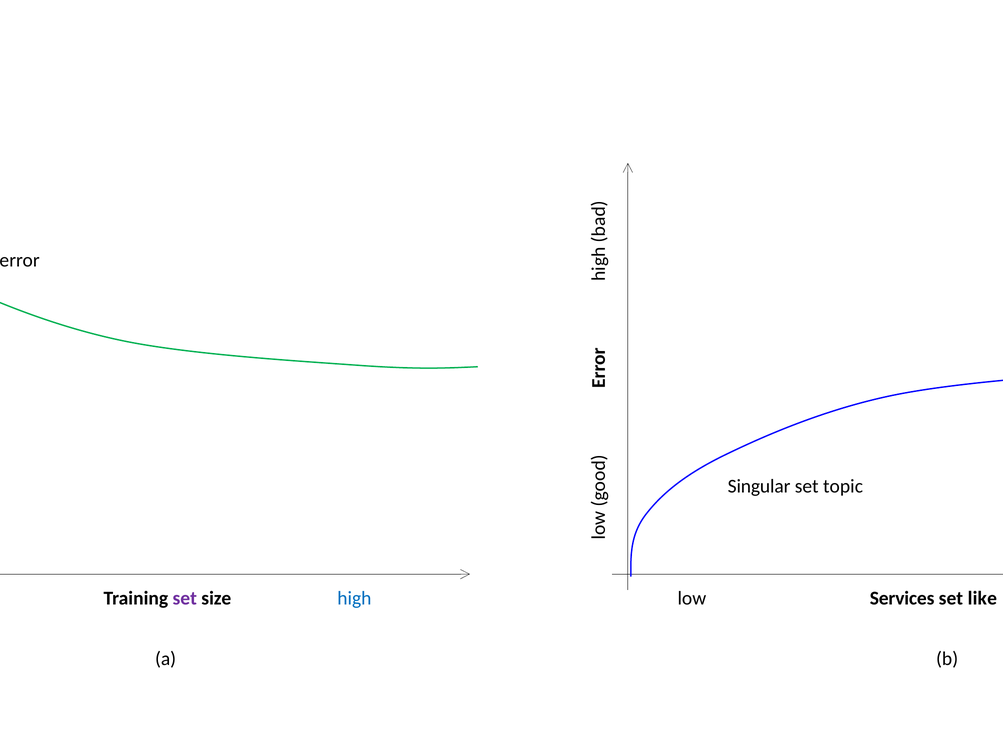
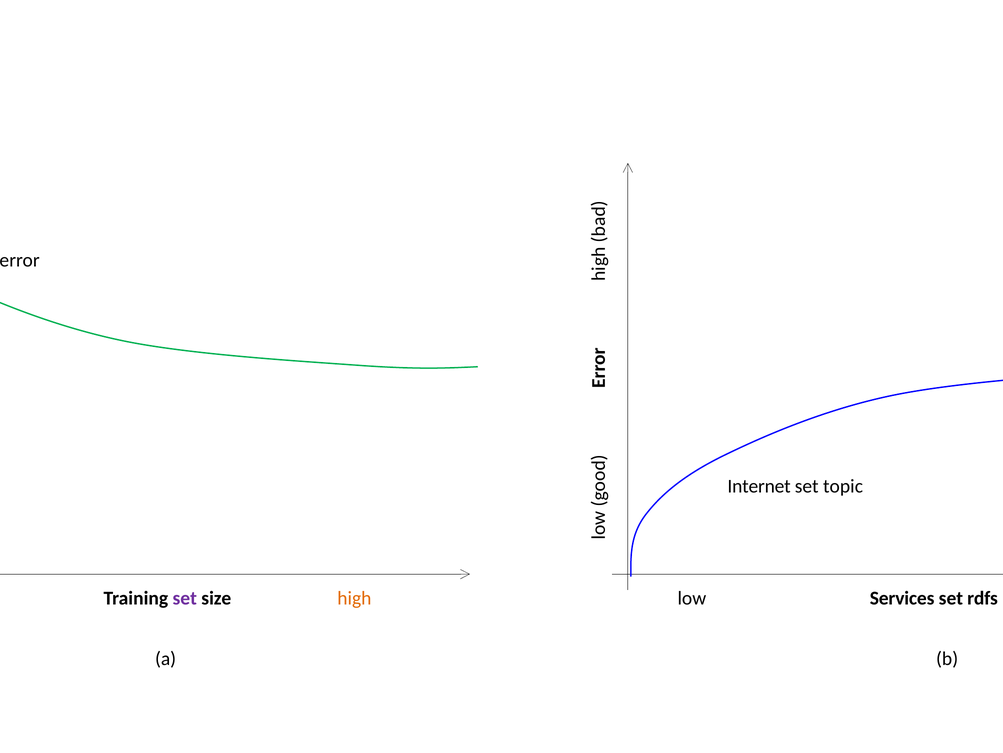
Singular: Singular -> Internet (759, 486)
high colour: blue -> orange (354, 598)
like: like -> rdfs (983, 598)
